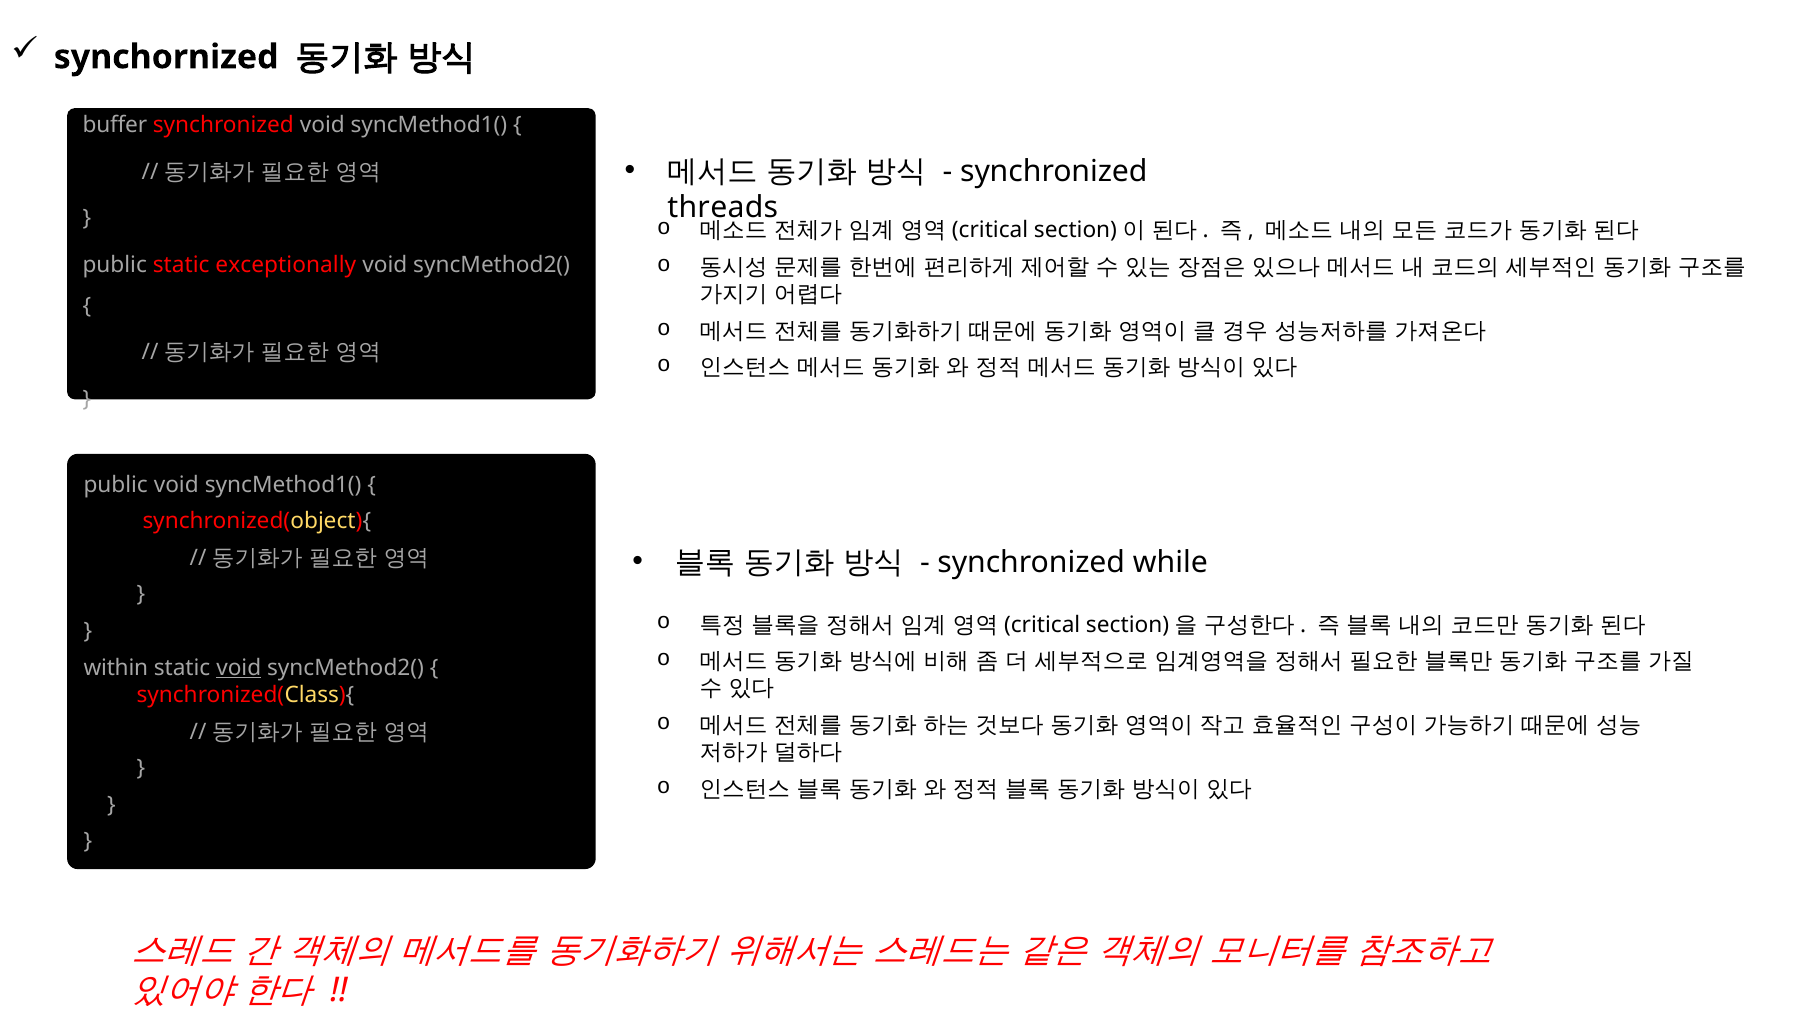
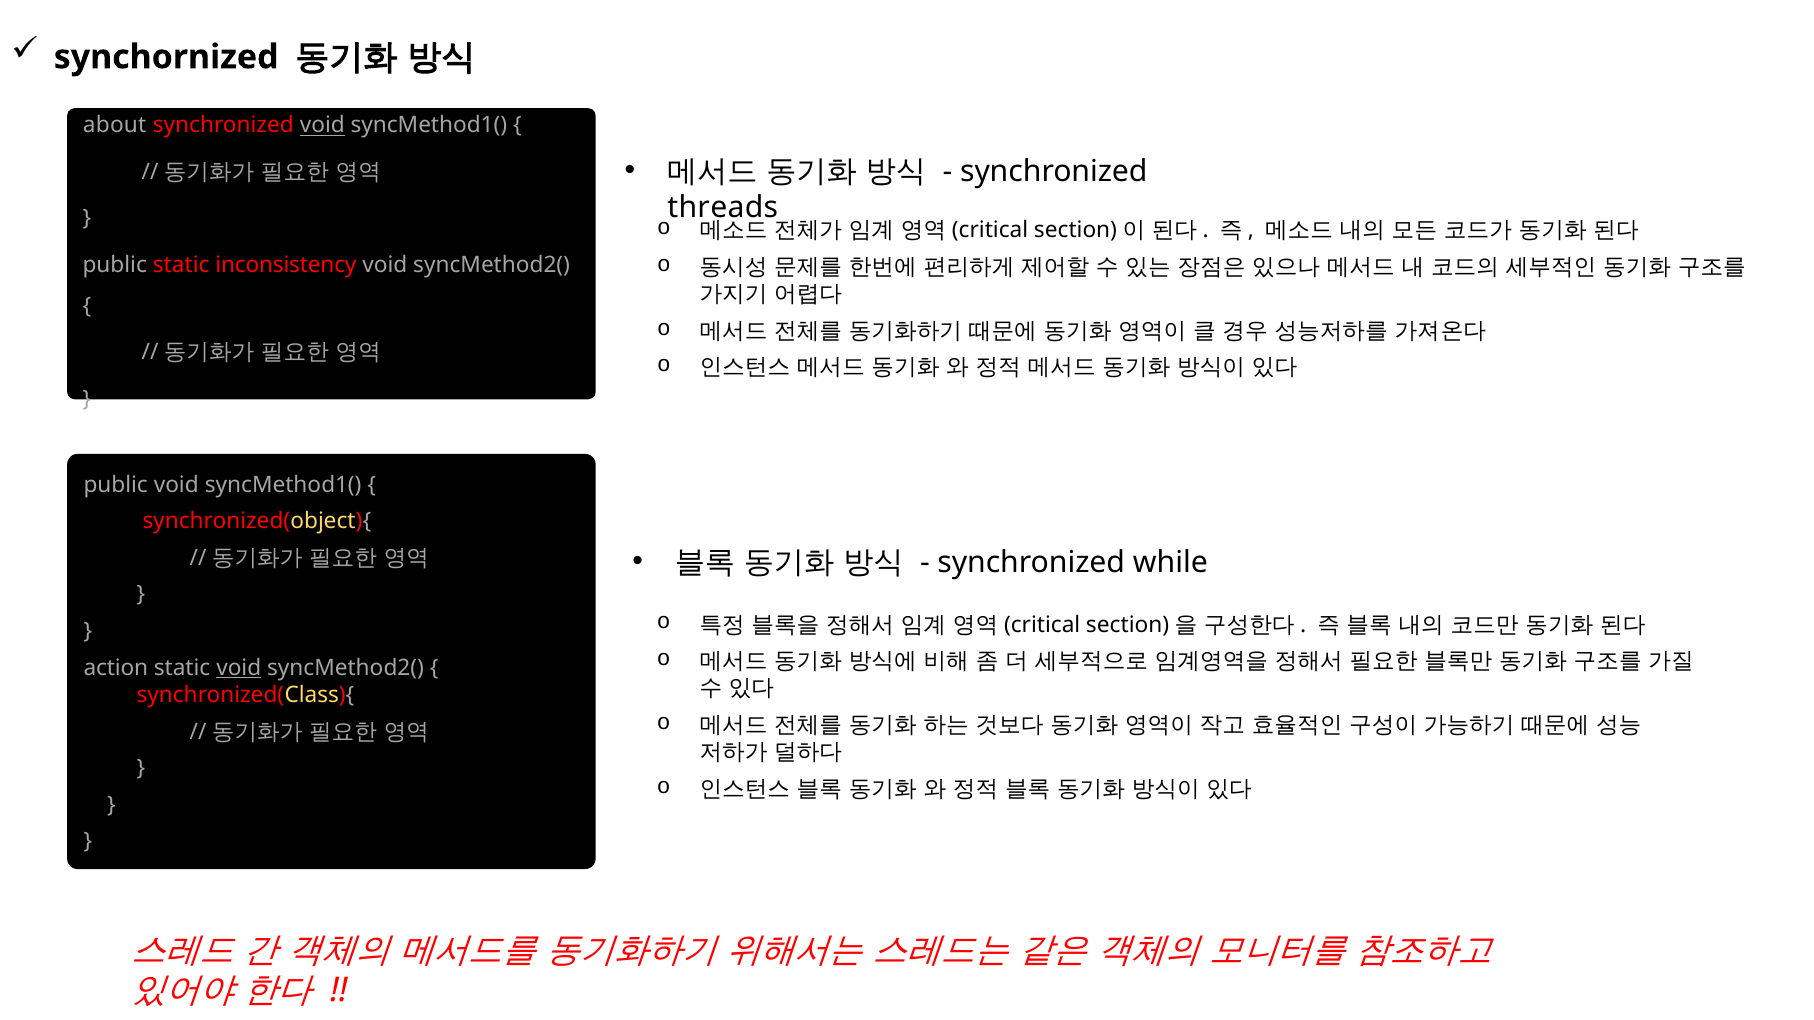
buffer: buffer -> about (115, 126)
void underline: none -> present (322, 126)
exceptionally: exceptionally -> inconsistency (286, 265)
within: within -> action (116, 668)
